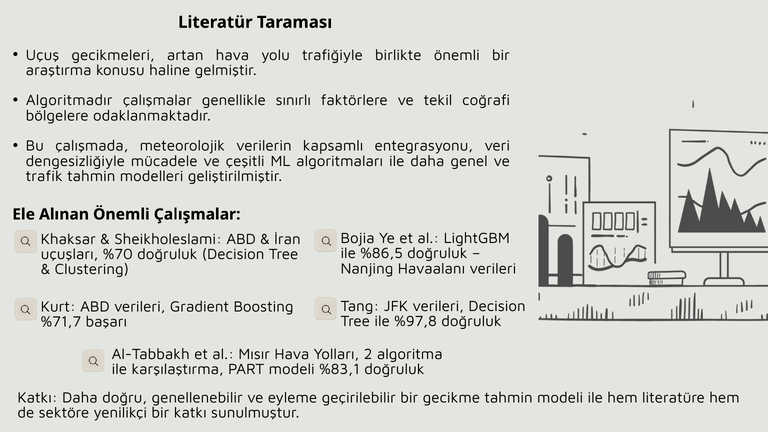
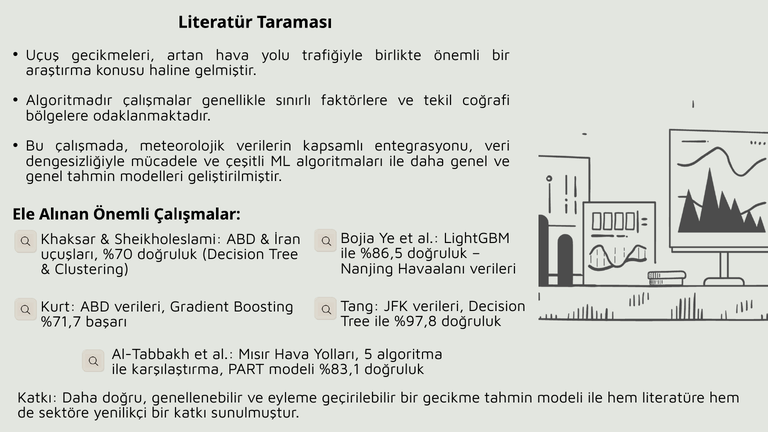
trafik: trafik -> genel (44, 176)
2: 2 -> 5 (368, 354)
